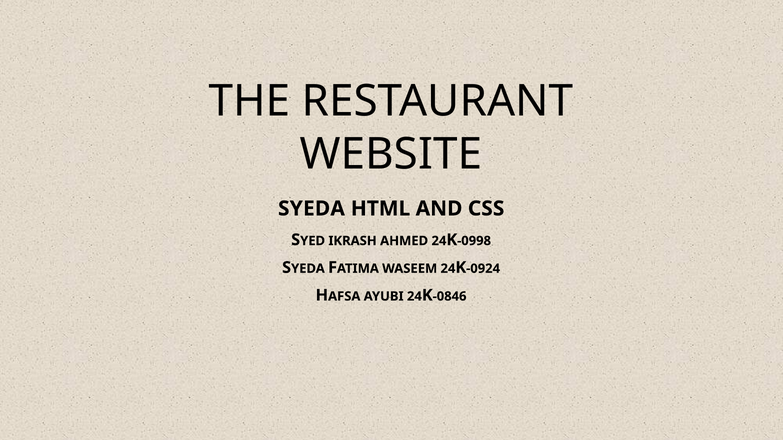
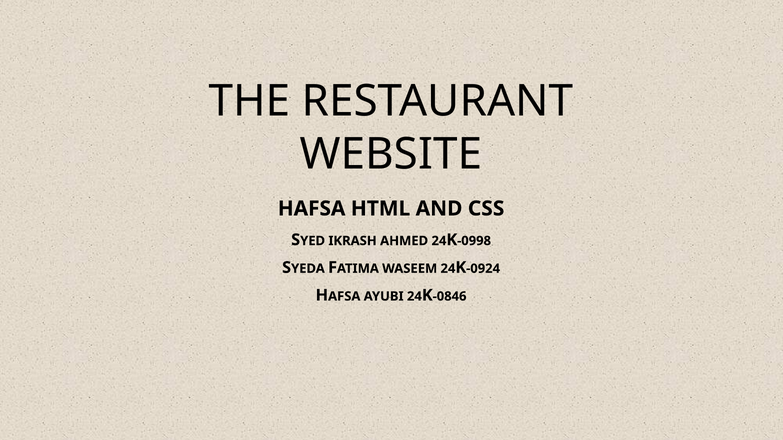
SYEDA: SYEDA -> HAFSA (312, 209)
